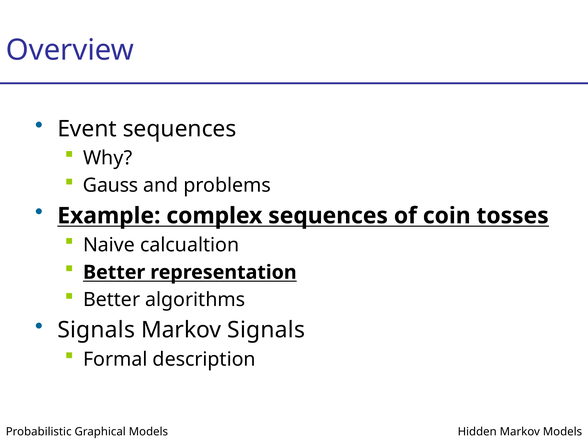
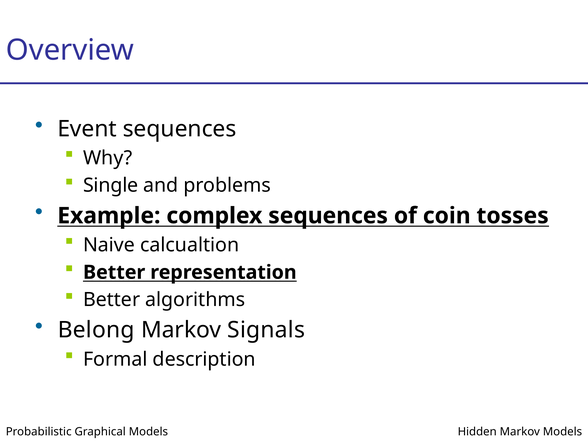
Gauss: Gauss -> Single (111, 185)
Signals: Signals -> Belong (96, 330)
